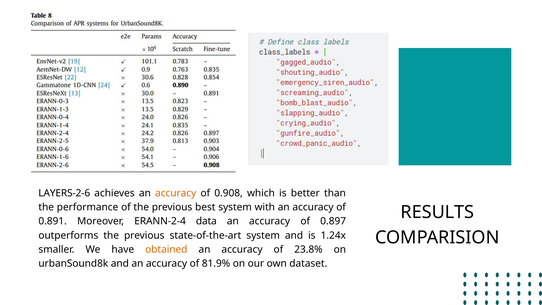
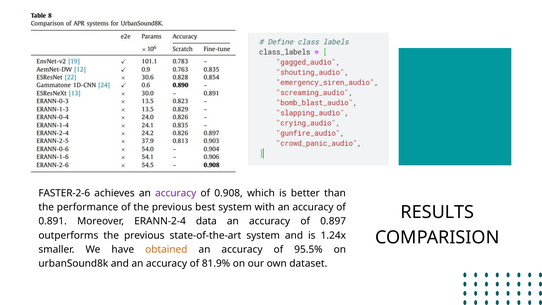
LAYERS-2-6: LAYERS-2-6 -> FASTER-2-6 (64, 193)
accuracy colour: orange -> purple (176, 193)
23.8%: 23.8% -> 95.5% (308, 249)
